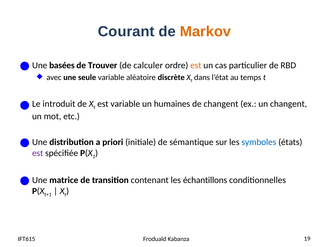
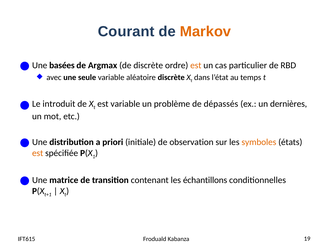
Trouver: Trouver -> Argmax (103, 65)
de calculer: calculer -> discrète (148, 65)
humaines: humaines -> problème (172, 104)
de changent: changent -> dépassés (221, 104)
un changent: changent -> dernières (289, 104)
sémantique: sémantique -> observation (191, 142)
symboles colour: blue -> orange (259, 142)
est colour: purple -> orange (38, 153)
